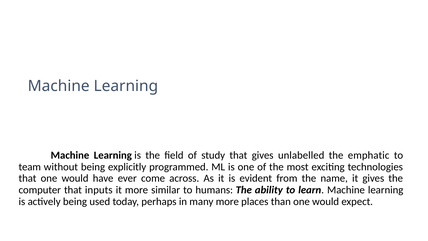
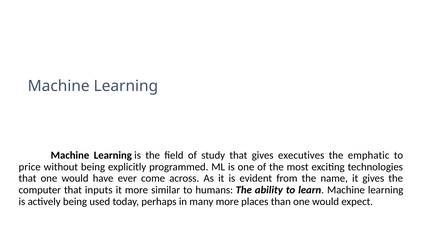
unlabelled: unlabelled -> executives (301, 155)
team: team -> price (30, 167)
